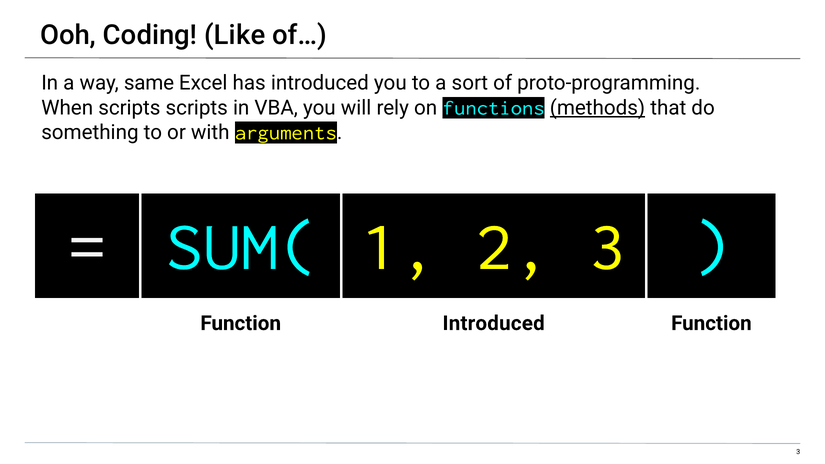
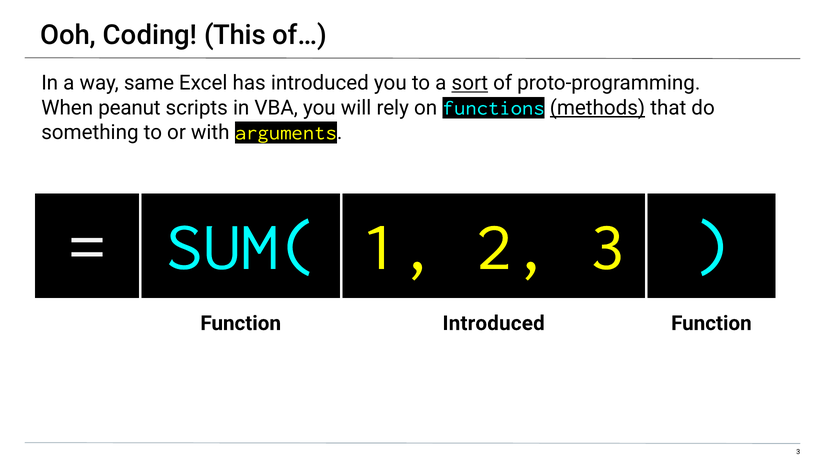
Like: Like -> This (235, 35)
sort underline: none -> present (470, 83)
When scripts: scripts -> peanut (129, 108)
